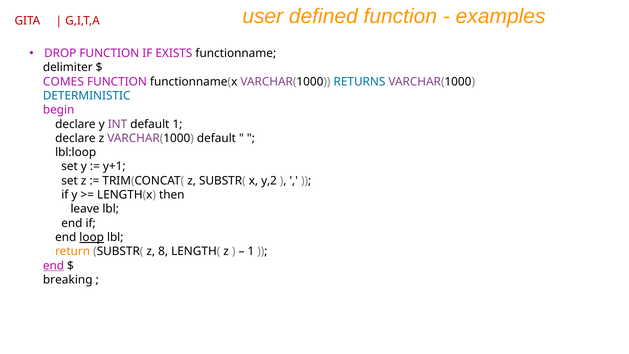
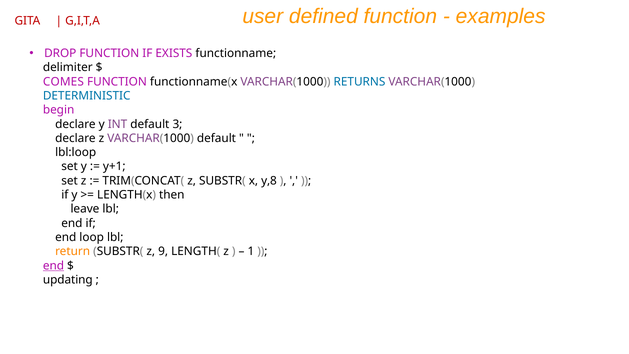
default 1: 1 -> 3 (177, 124)
y,2: y,2 -> y,8 (269, 181)
loop underline: present -> none (92, 237)
8: 8 -> 9 (163, 251)
breaking: breaking -> updating (68, 280)
